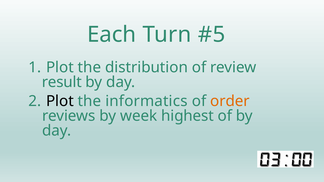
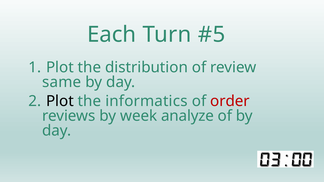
result: result -> same (62, 82)
order colour: orange -> red (230, 101)
highest: highest -> analyze (188, 116)
